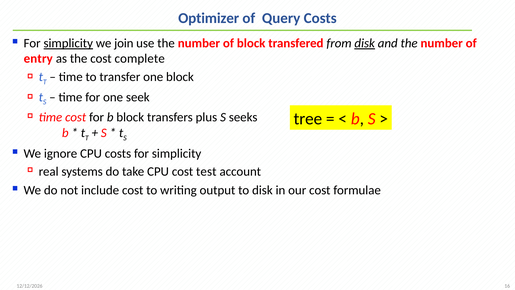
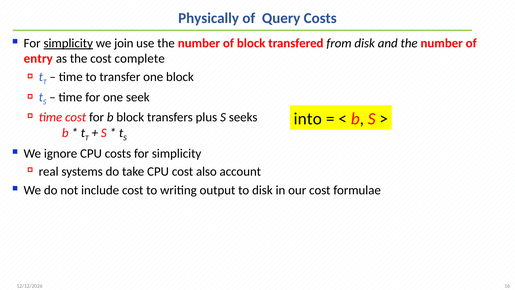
Optimizer: Optimizer -> Physically (209, 18)
disk underline: present -> none (365, 43)
tree: tree -> into (308, 119)
test: test -> also (206, 171)
